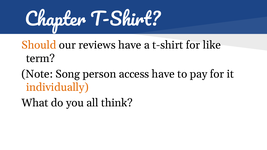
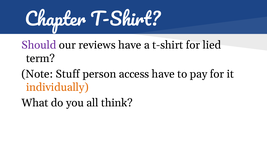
Should colour: orange -> purple (39, 45)
like: like -> lied (212, 45)
Song: Song -> Stuff (68, 74)
